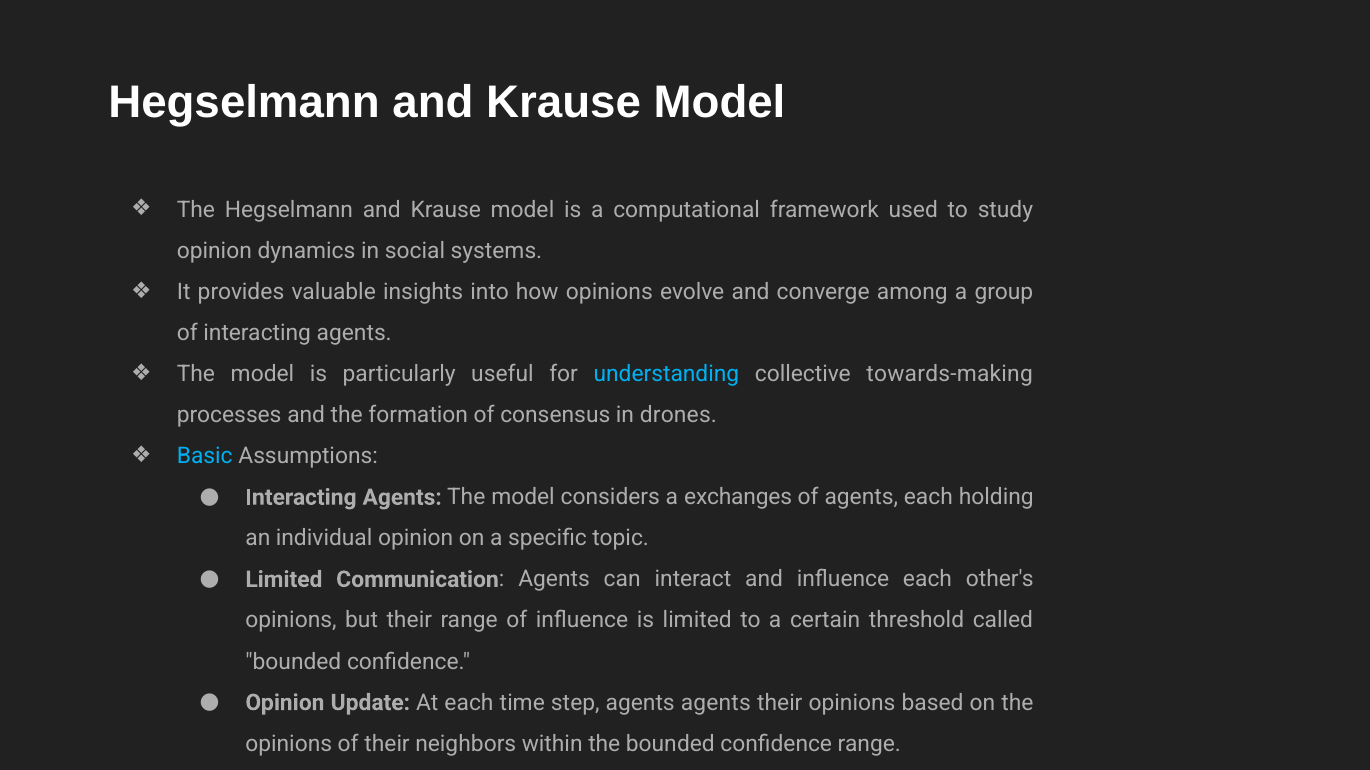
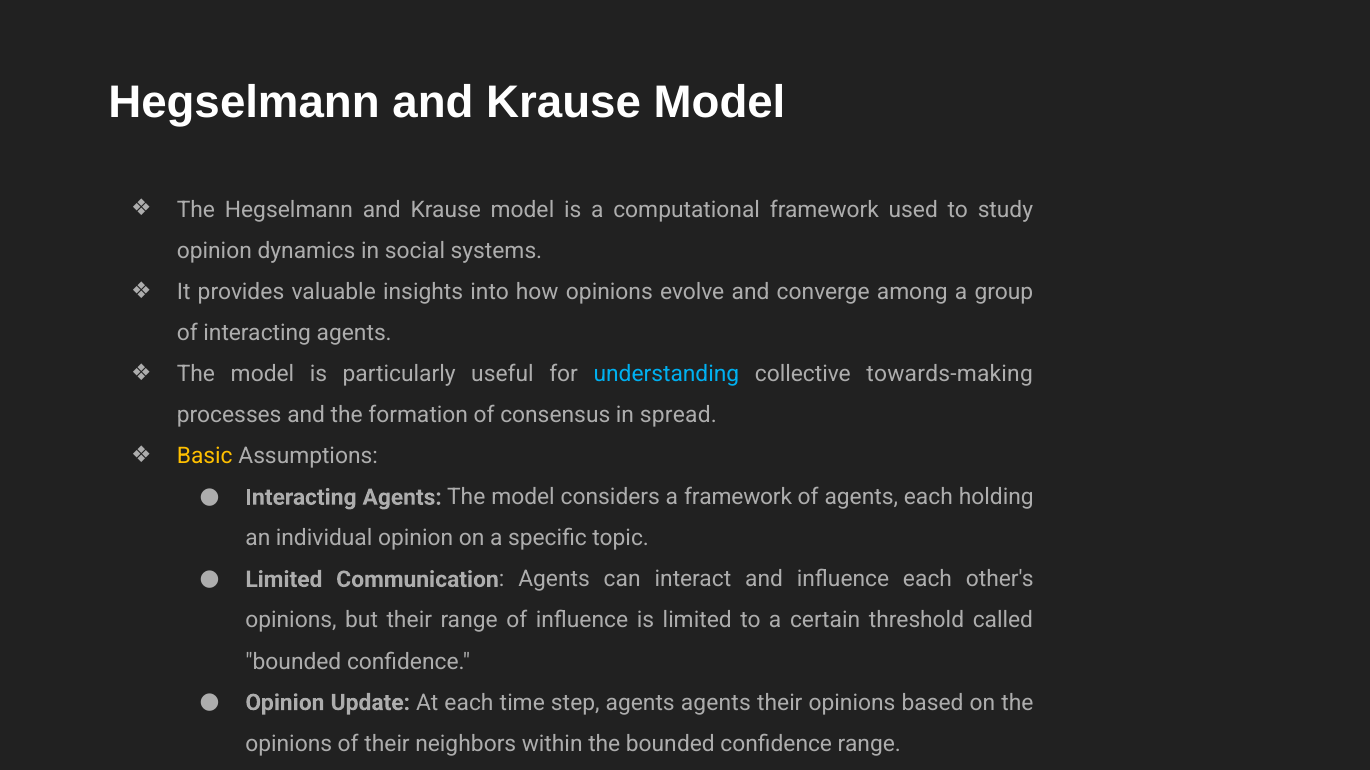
drones: drones -> spread (678, 415)
Basic colour: light blue -> yellow (205, 457)
a exchanges: exchanges -> framework (738, 498)
